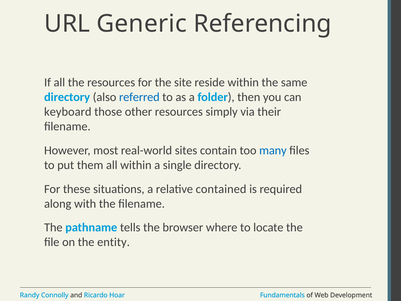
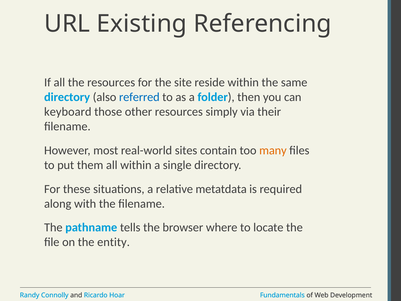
Generic: Generic -> Existing (142, 24)
many colour: blue -> orange (273, 150)
contained: contained -> metatdata (221, 189)
